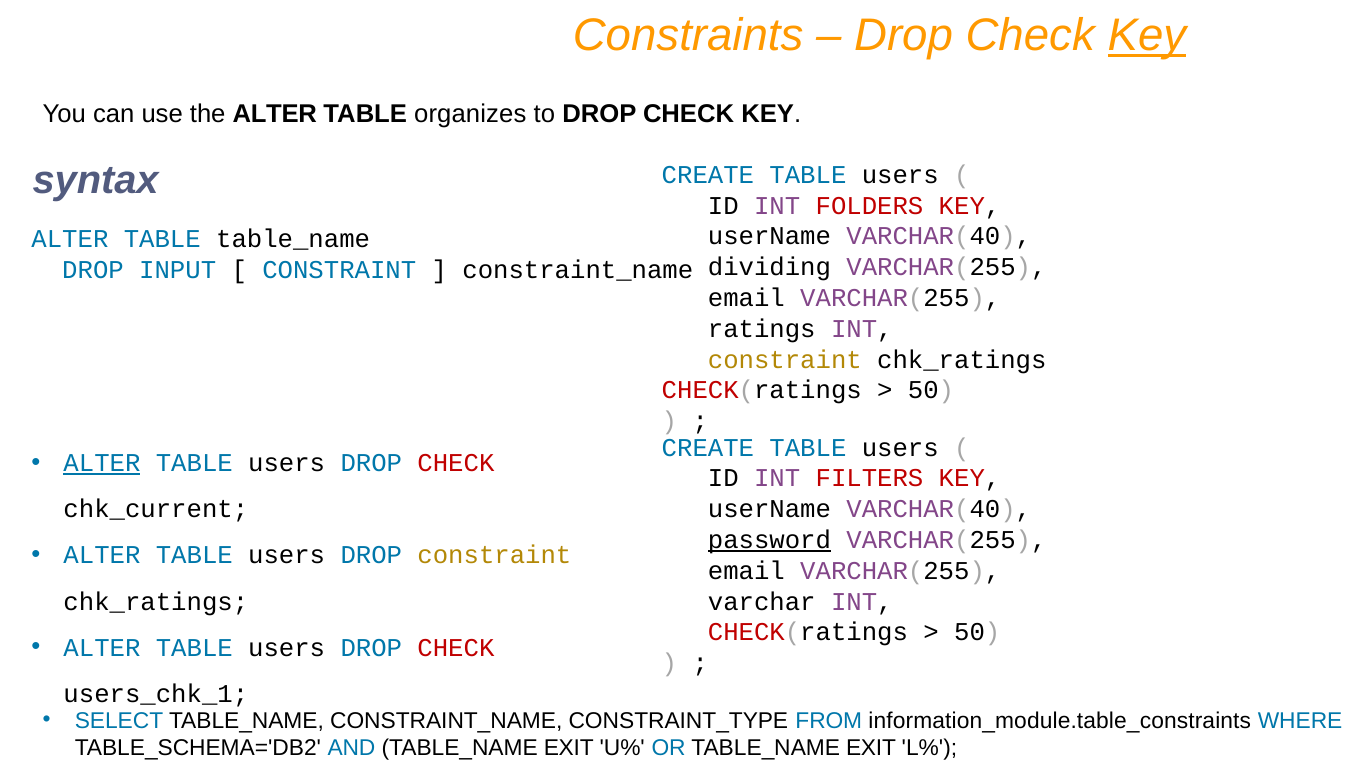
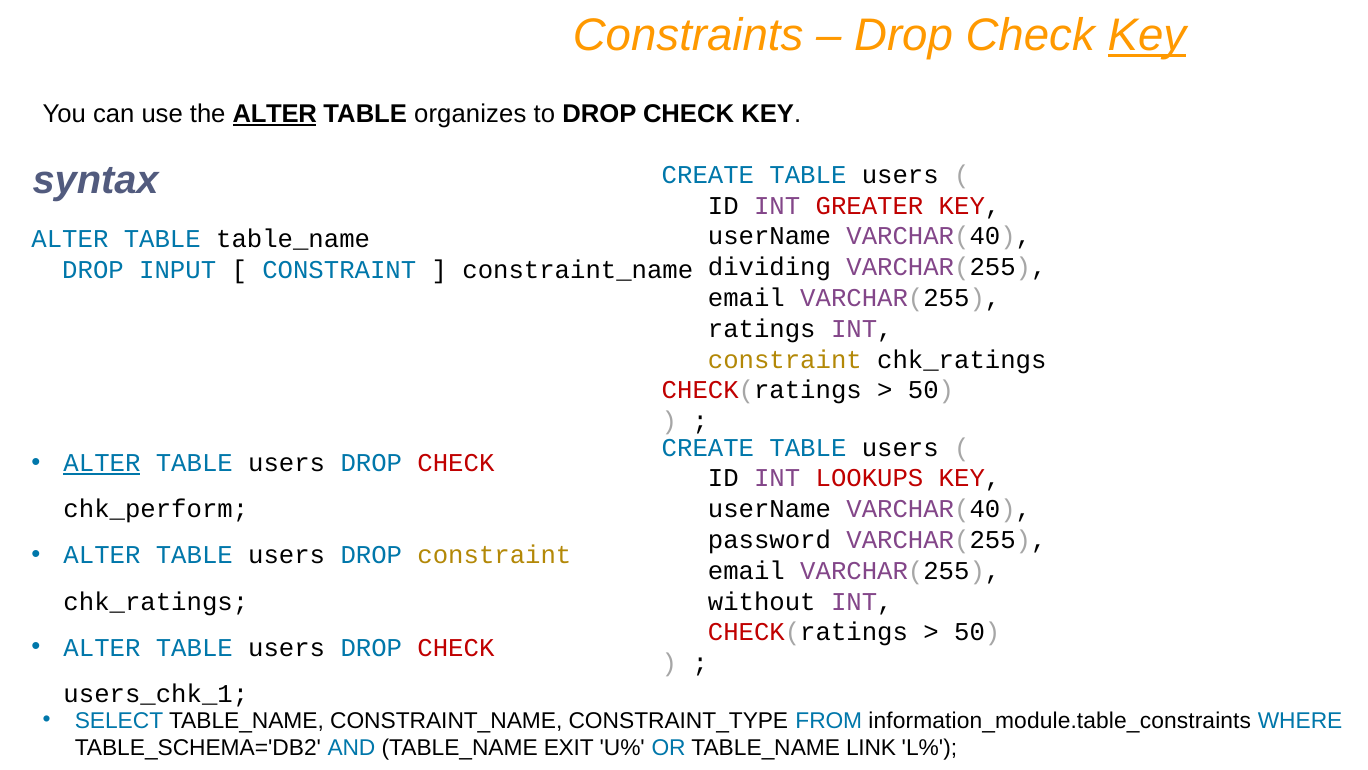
ALTER underline: none -> present (275, 114)
FOLDERS: FOLDERS -> GREATER (869, 205)
FILTERS: FILTERS -> LOOKUPS (869, 478)
chk_current: chk_current -> chk_perform (156, 509)
password underline: present -> none (769, 540)
varchar: varchar -> without (762, 601)
OR TABLE_NAME EXIT: EXIT -> LINK (871, 747)
